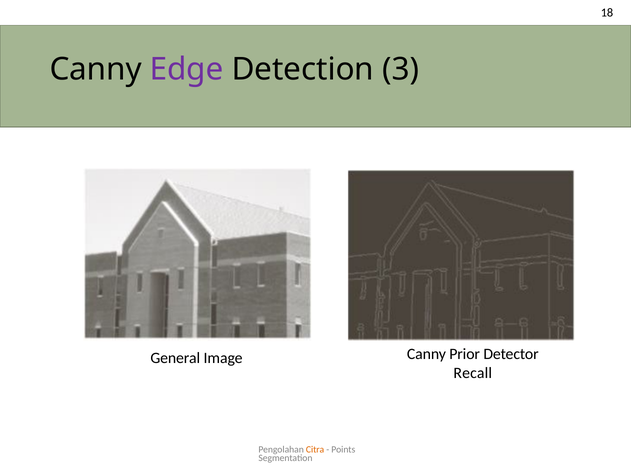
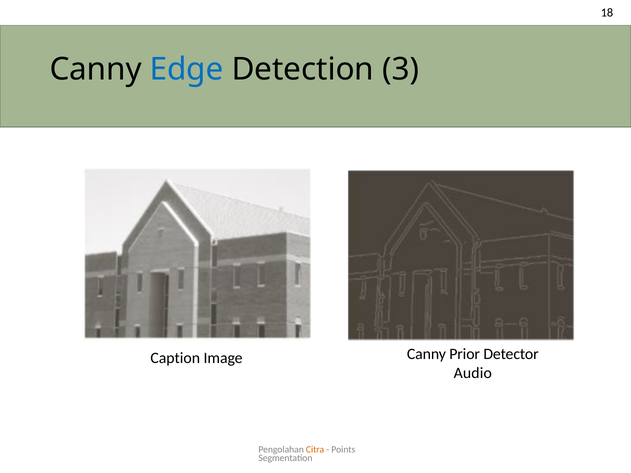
Edge colour: purple -> blue (187, 69)
General: General -> Caption (175, 358)
Recall: Recall -> Audio (473, 373)
